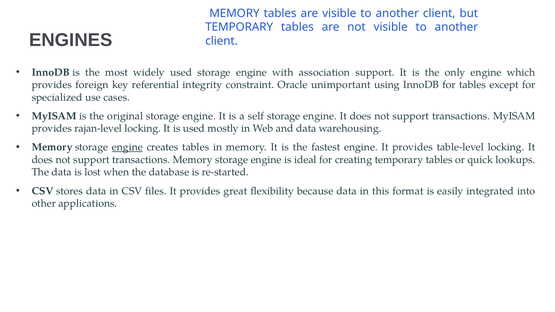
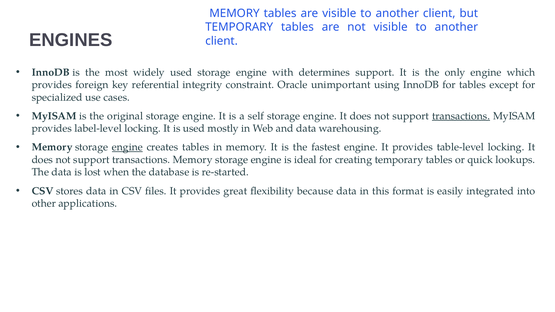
association: association -> determines (324, 72)
transactions underline: none -> present (461, 116)
rajan-level: rajan-level -> label-level (98, 129)
